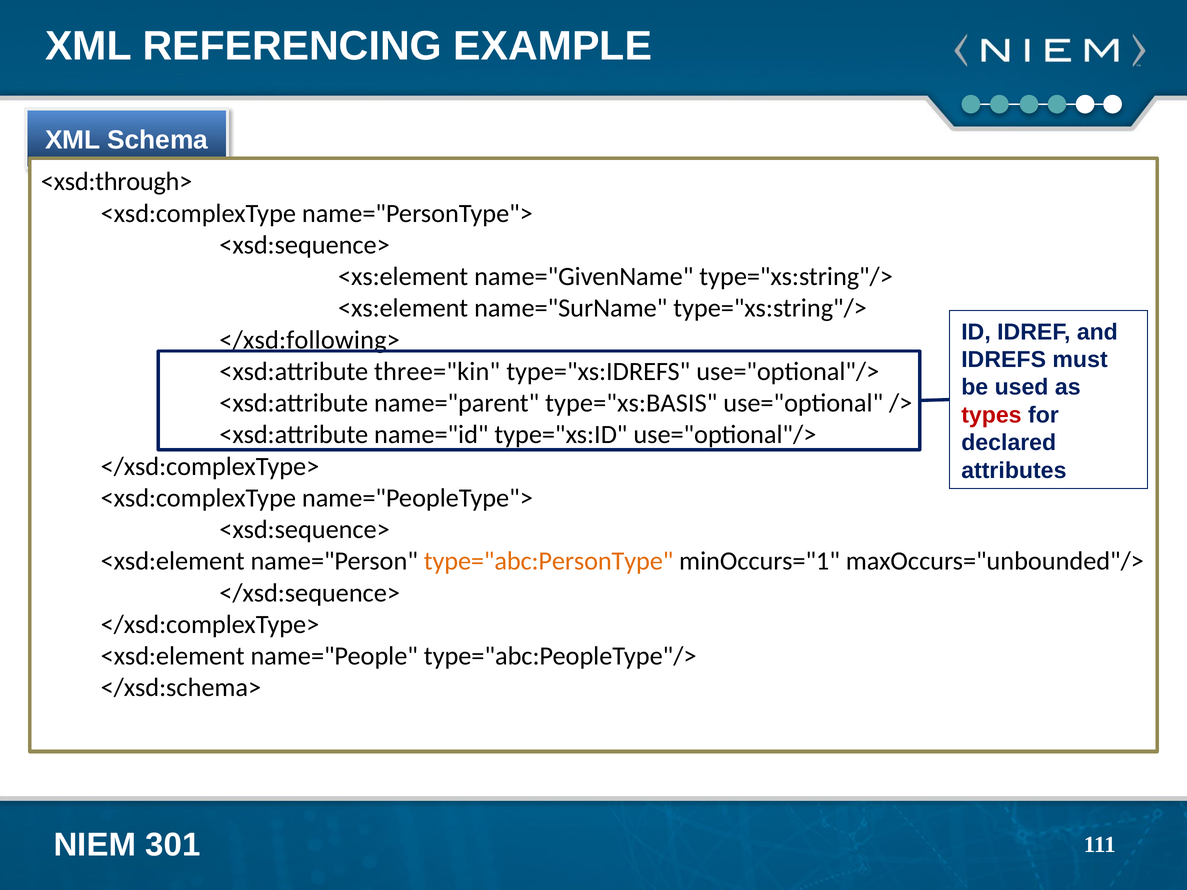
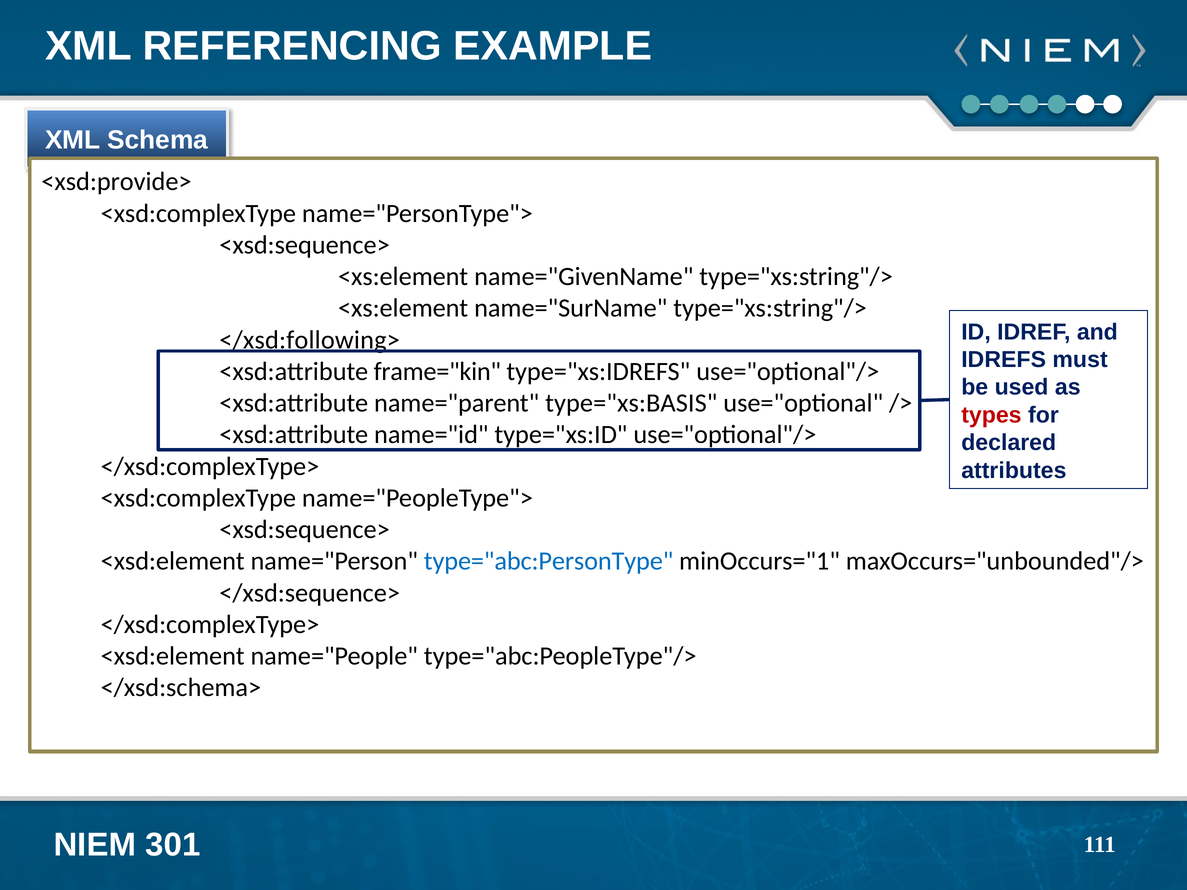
<xsd:through>: <xsd:through> -> <xsd:provide> (116, 182)
three="kin: three="kin -> frame="kin (437, 372)
type="abc:PersonType colour: orange -> blue (549, 561)
